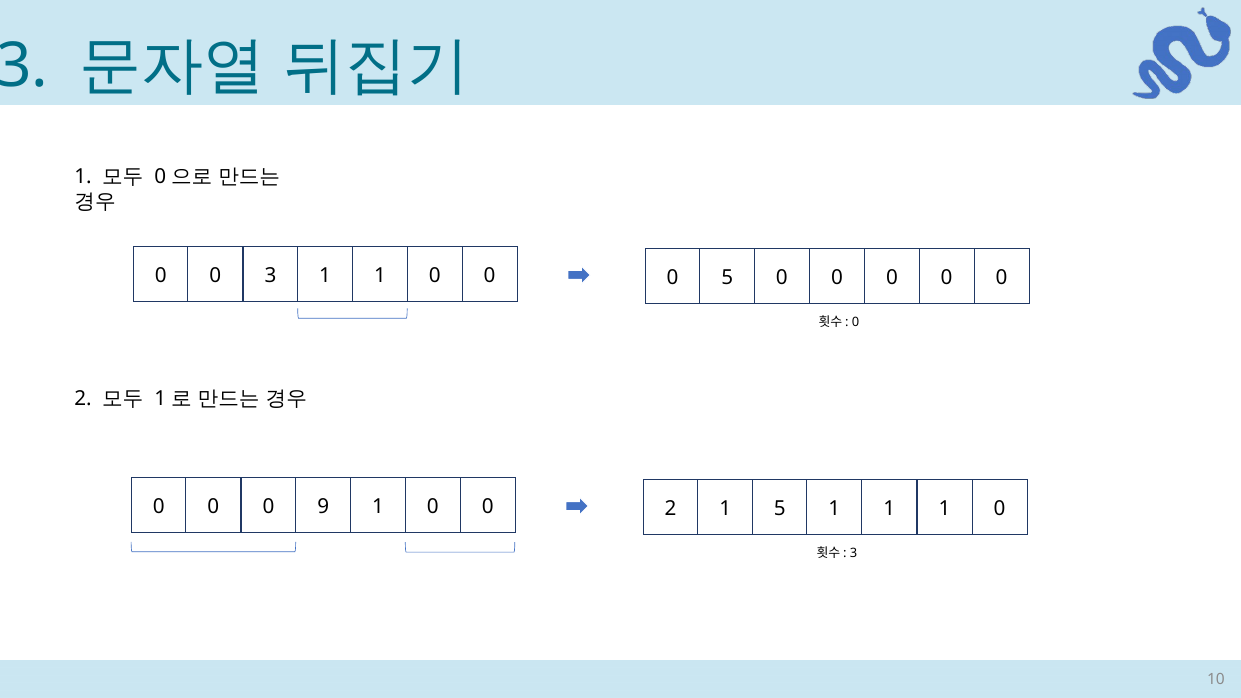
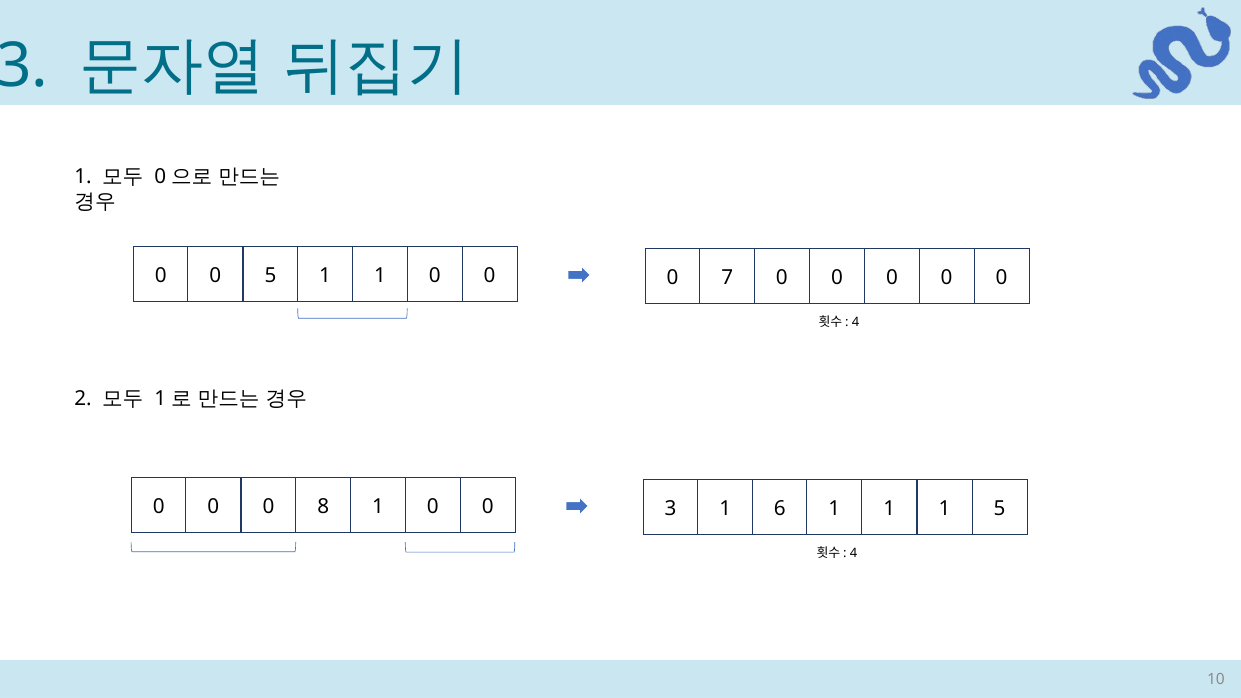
0 3: 3 -> 5 (271, 275)
0 5: 5 -> 7 (727, 277)
0: 0 -> 4 (856, 322)
9: 9 -> 8 (323, 506)
0 2: 2 -> 3 (671, 508)
1 5: 5 -> 6 (780, 508)
1 1 1 0: 0 -> 5 (1000, 508)
3: 3 -> 4 (854, 553)
